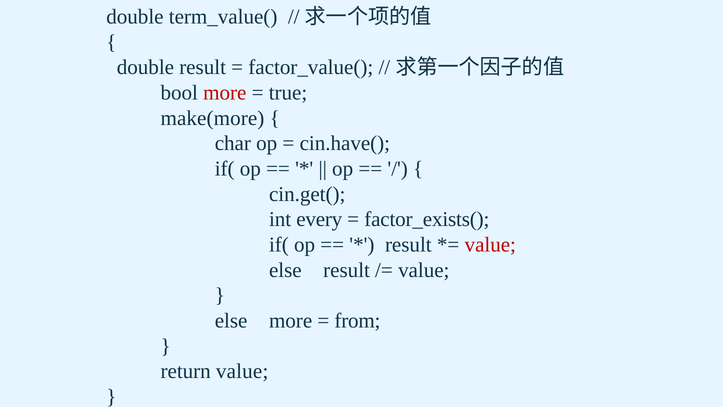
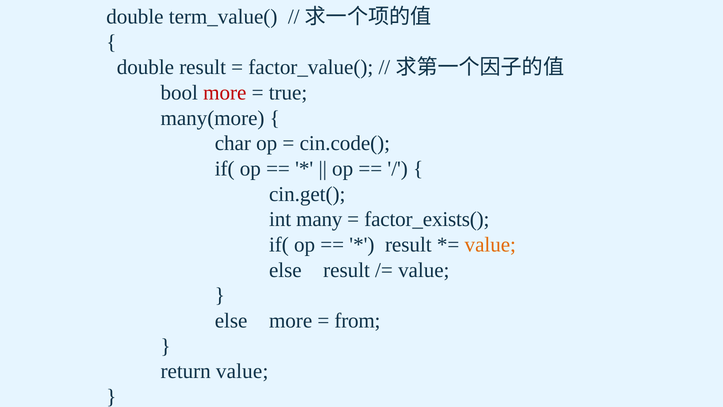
make(more: make(more -> many(more (213, 118)
cin.have(: cin.have( -> cin.code( (345, 143)
every: every -> many (319, 219)
value colour: red -> orange (490, 245)
